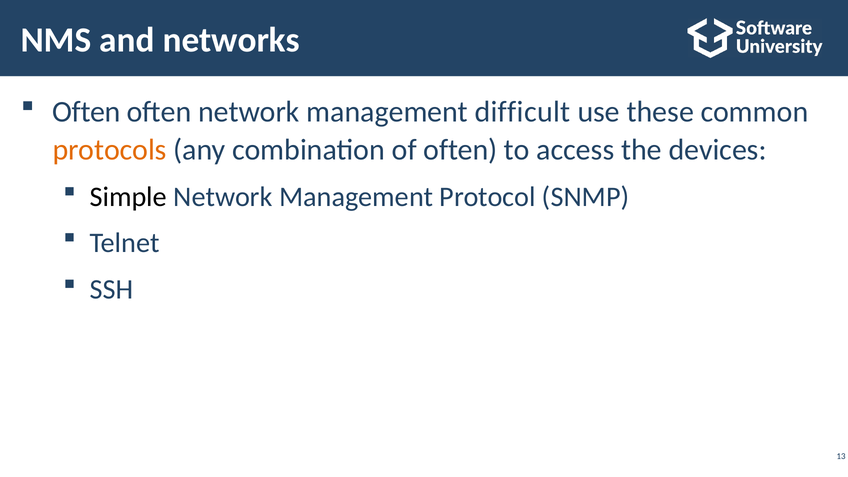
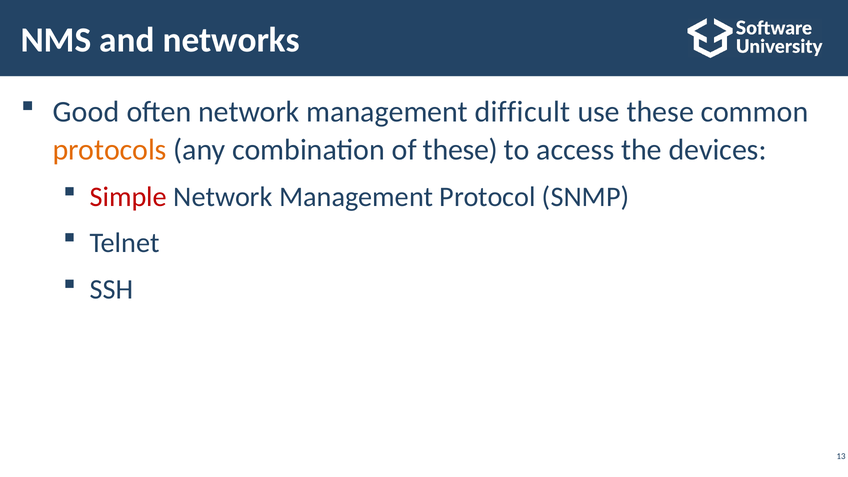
Often: Often -> Good (86, 112)
of often: often -> these (460, 150)
Simple colour: black -> red (128, 197)
